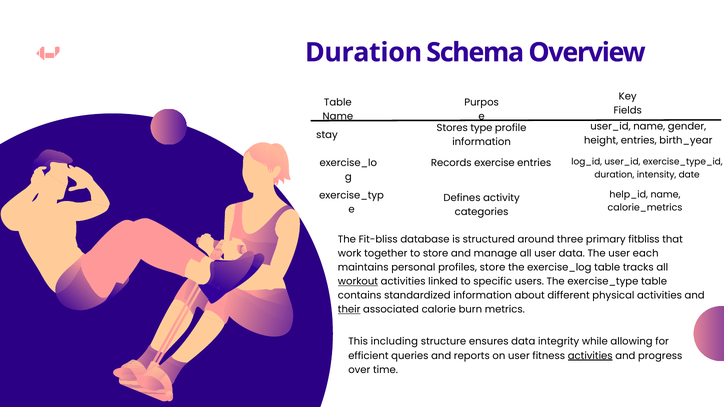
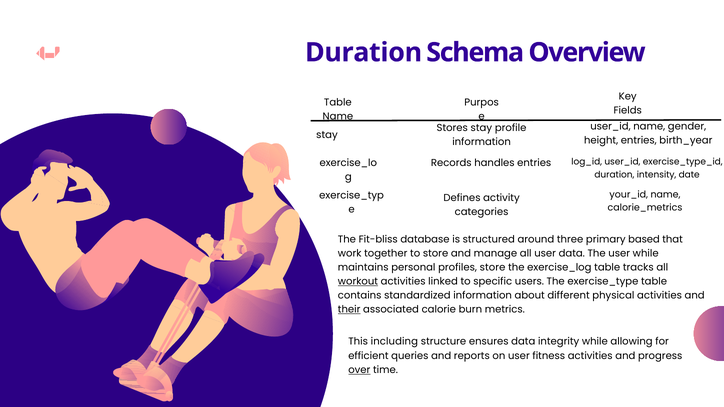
Stores type: type -> stay (481, 128)
exercise: exercise -> handles (494, 163)
help_id: help_id -> your_id (629, 195)
fitbliss: fitbliss -> based (644, 239)
user each: each -> while (646, 253)
activities underline: present -> none (590, 356)
over underline: none -> present (359, 370)
